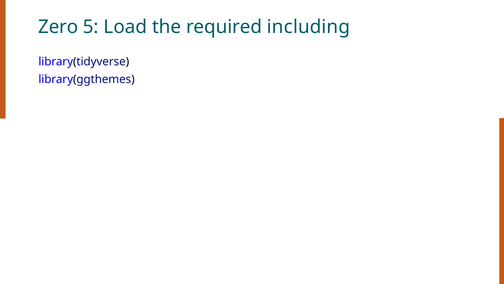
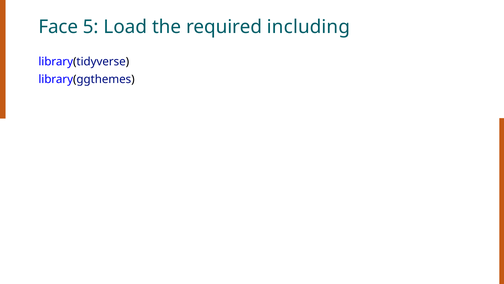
Zero: Zero -> Face (58, 27)
